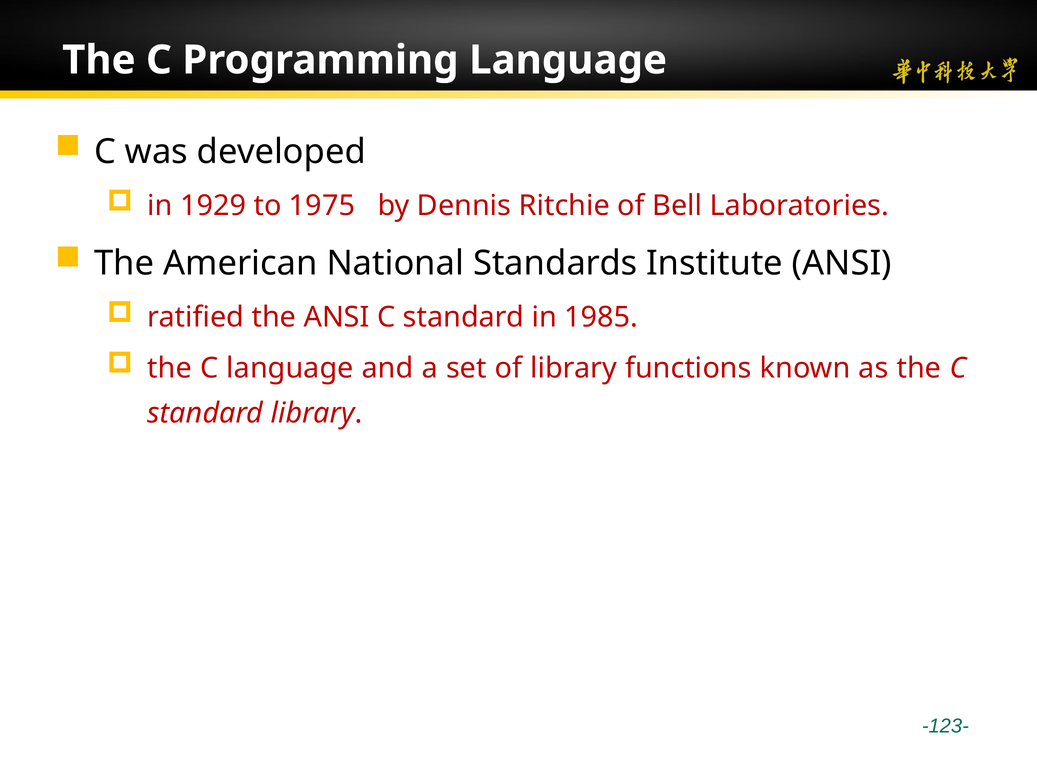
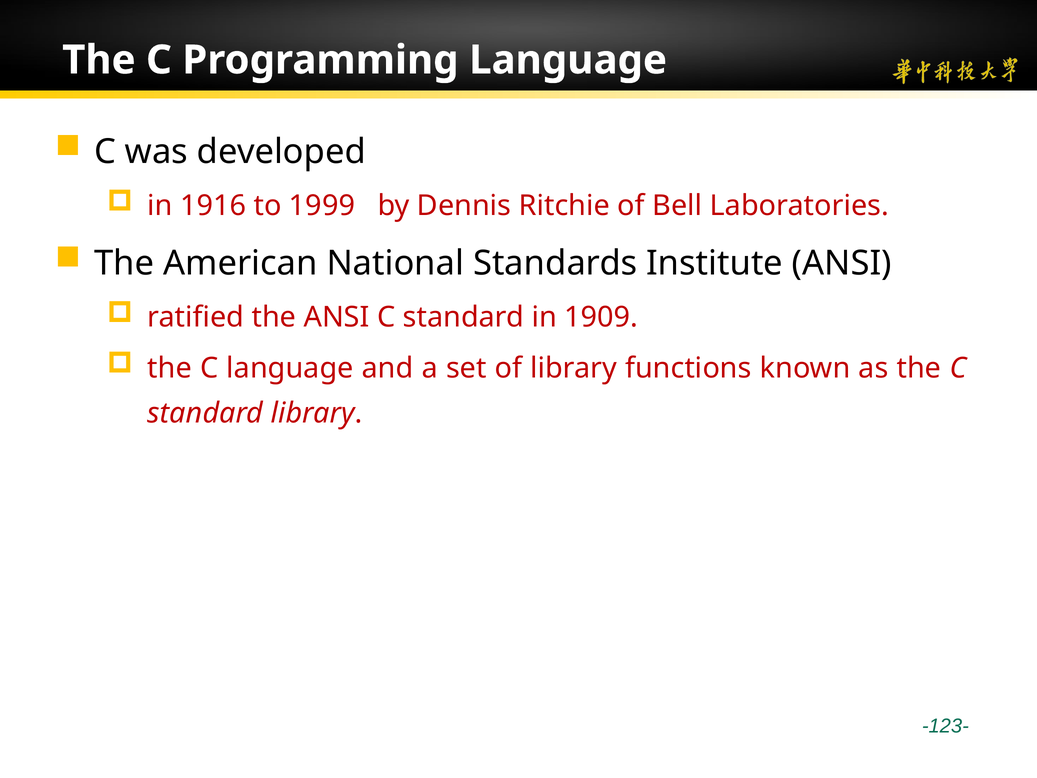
1929: 1929 -> 1916 (213, 206)
1975: 1975 -> 1999 (322, 206)
1985: 1985 -> 1909 (601, 317)
